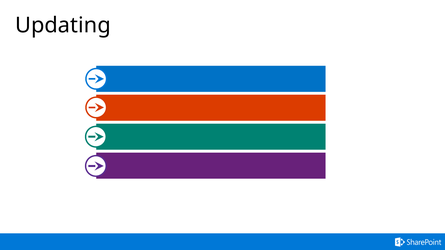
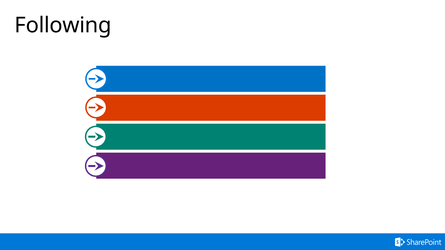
Updating: Updating -> Following (63, 25)
